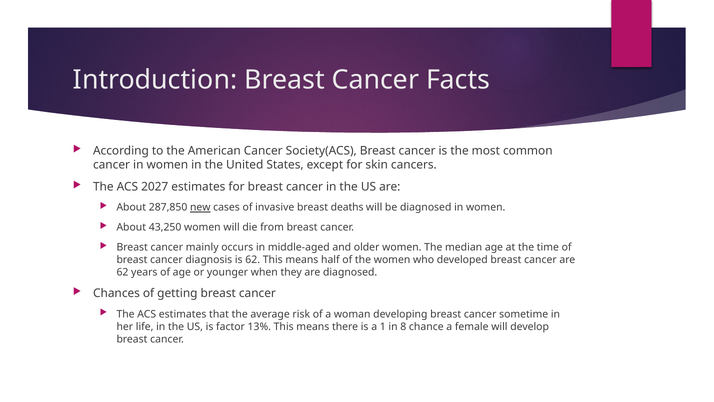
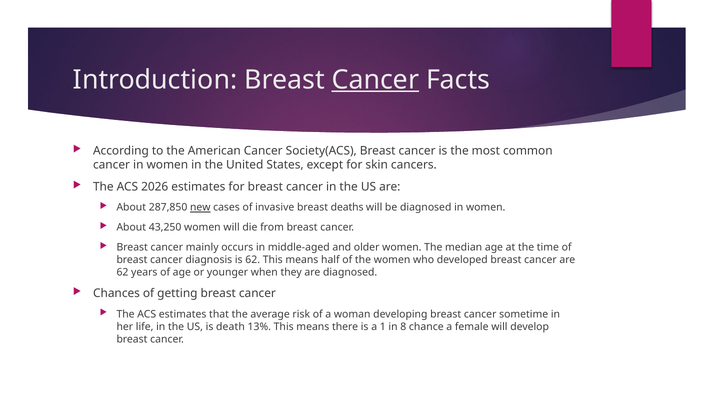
Cancer underline: none -> present (375, 80)
2027: 2027 -> 2026 (155, 187)
factor: factor -> death (230, 326)
